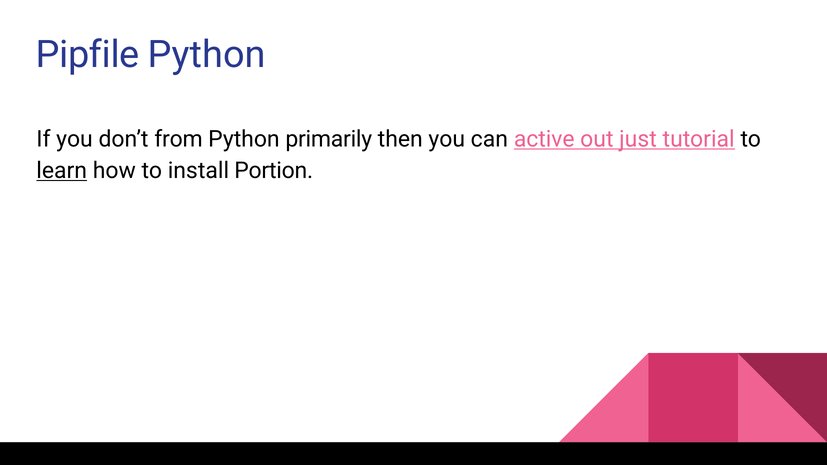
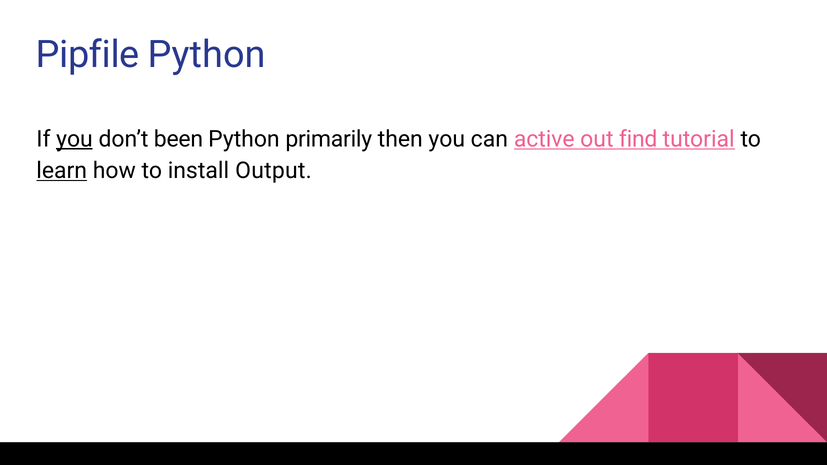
you underline: none -> present (75, 139)
from: from -> been (178, 139)
just: just -> find (638, 139)
Portion: Portion -> Output (273, 171)
